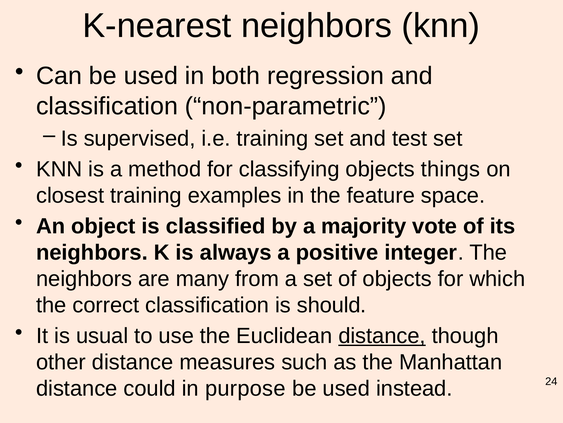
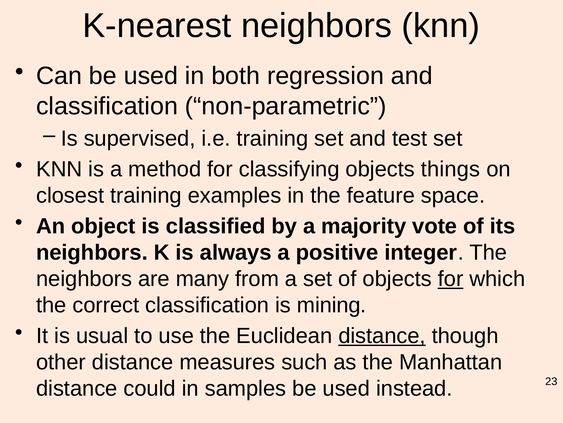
for underline: none -> present (451, 278)
should: should -> mining (332, 305)
purpose: purpose -> samples (246, 388)
24: 24 -> 23 (551, 381)
